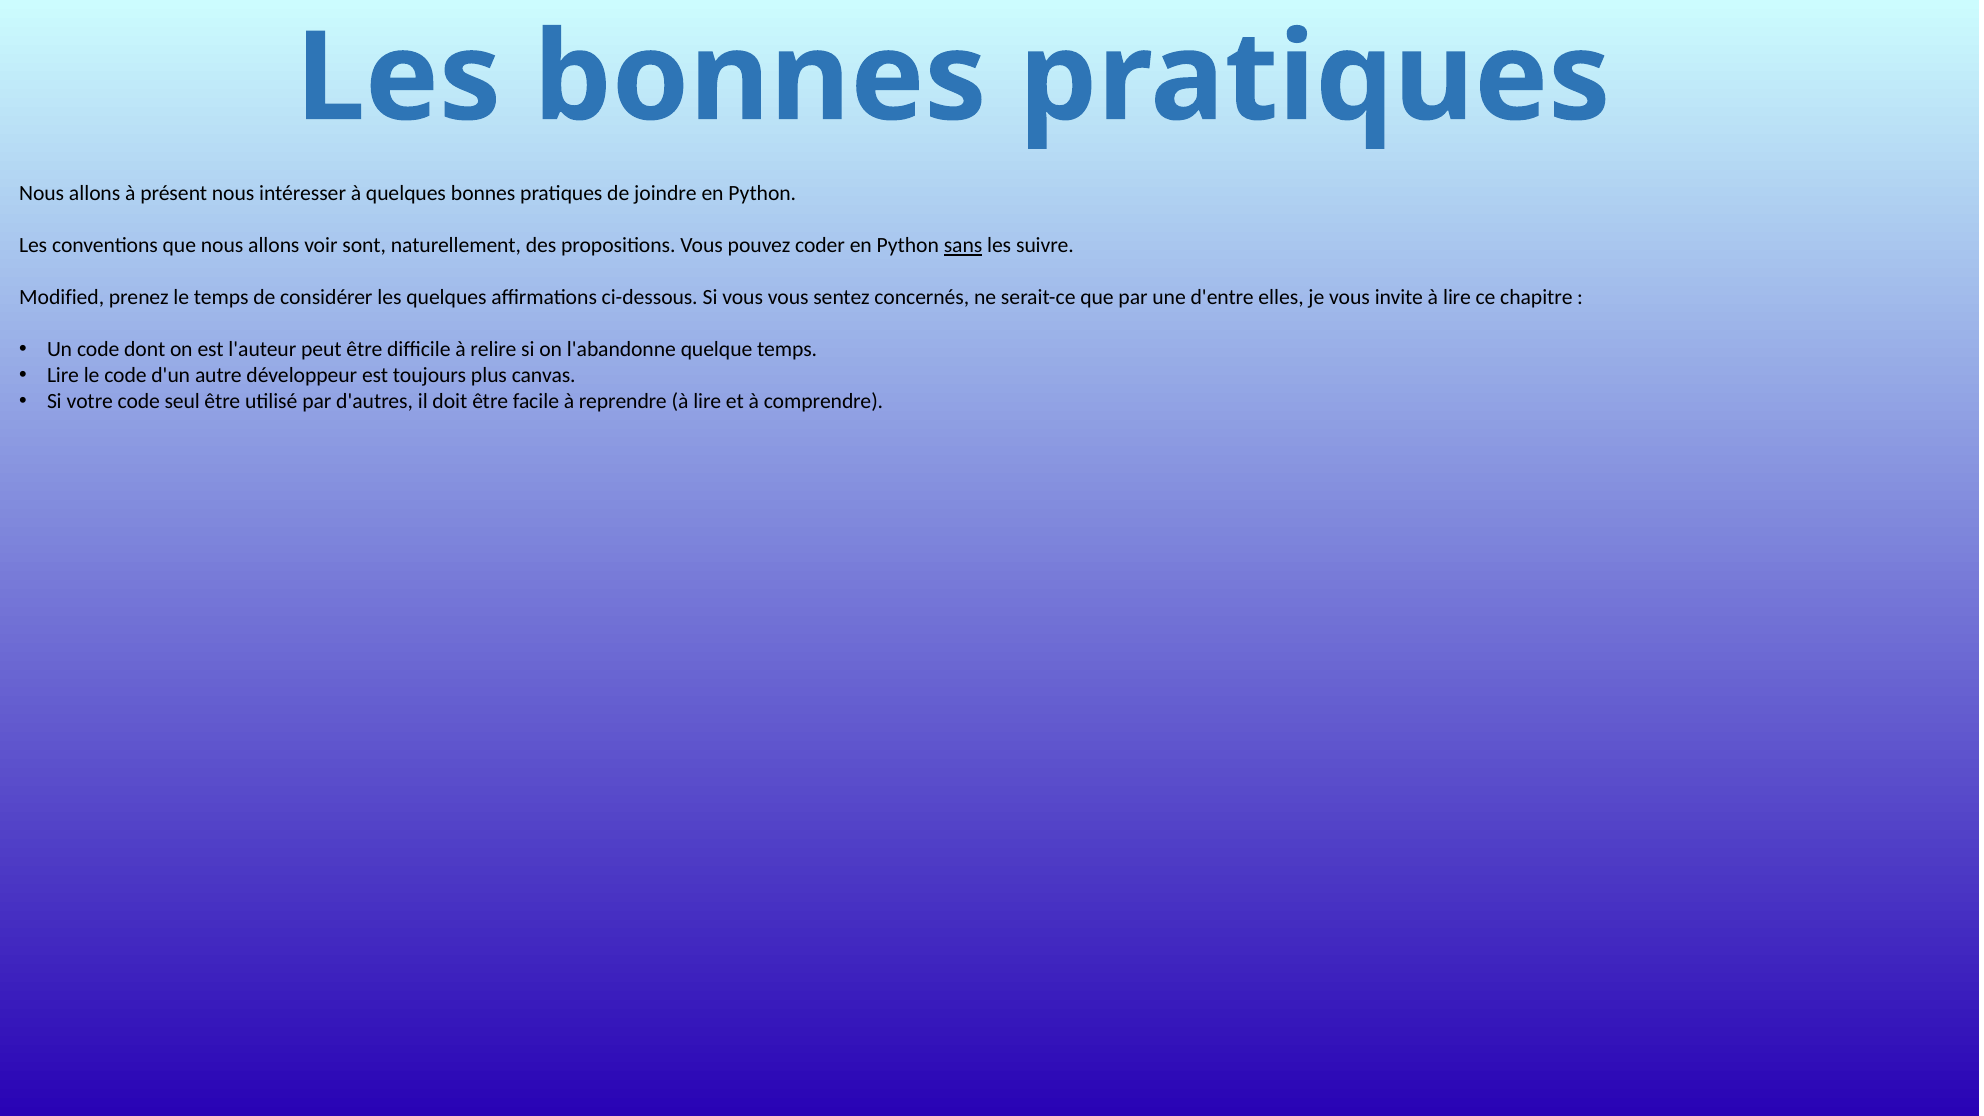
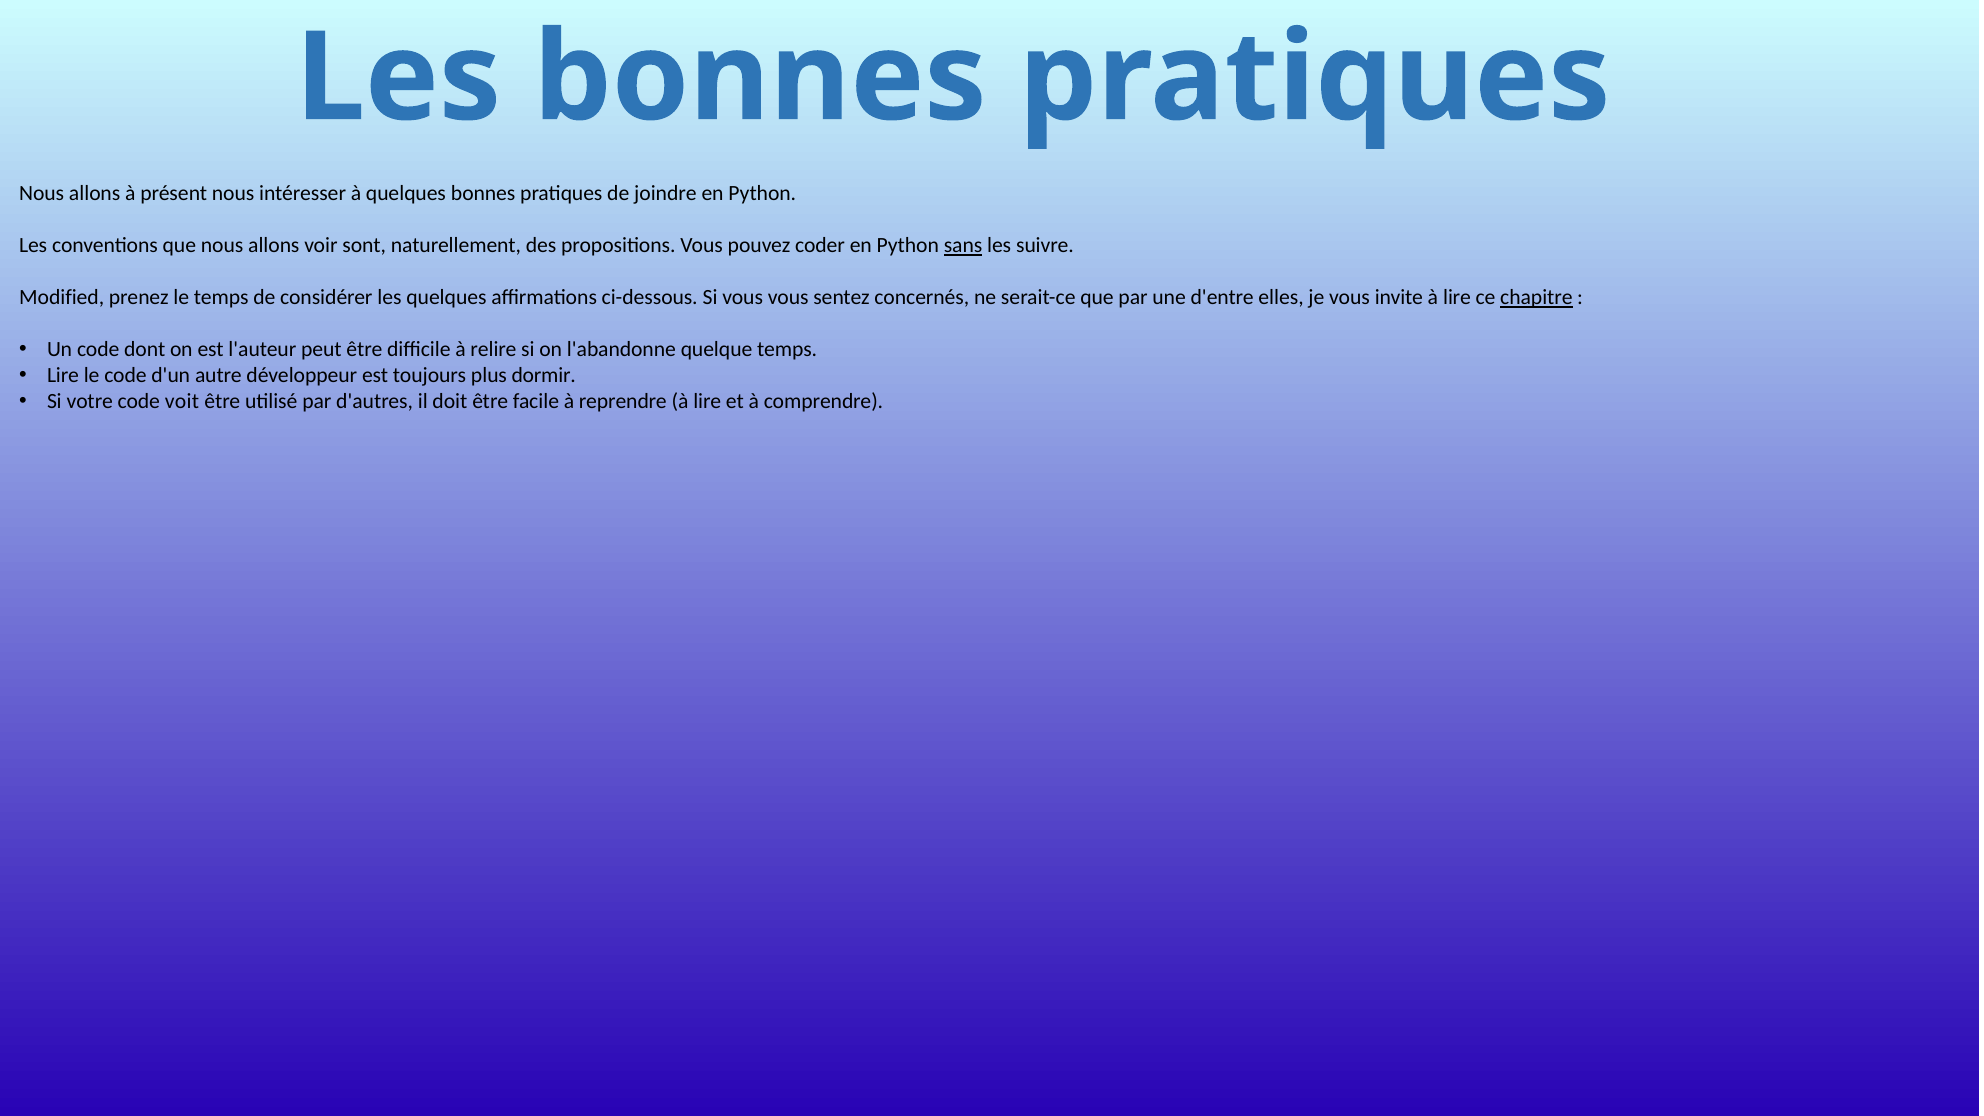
chapitre underline: none -> present (1536, 298)
canvas: canvas -> dormir (544, 376)
seul: seul -> voit (182, 402)
